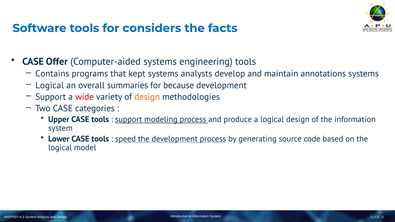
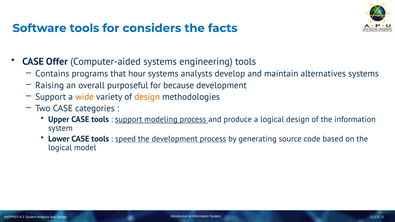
kept: kept -> hour (137, 74)
annotations: annotations -> alternatives (323, 74)
Logical: Logical -> Raising (50, 85)
summaries: summaries -> purposeful (128, 85)
wide colour: red -> orange (85, 97)
